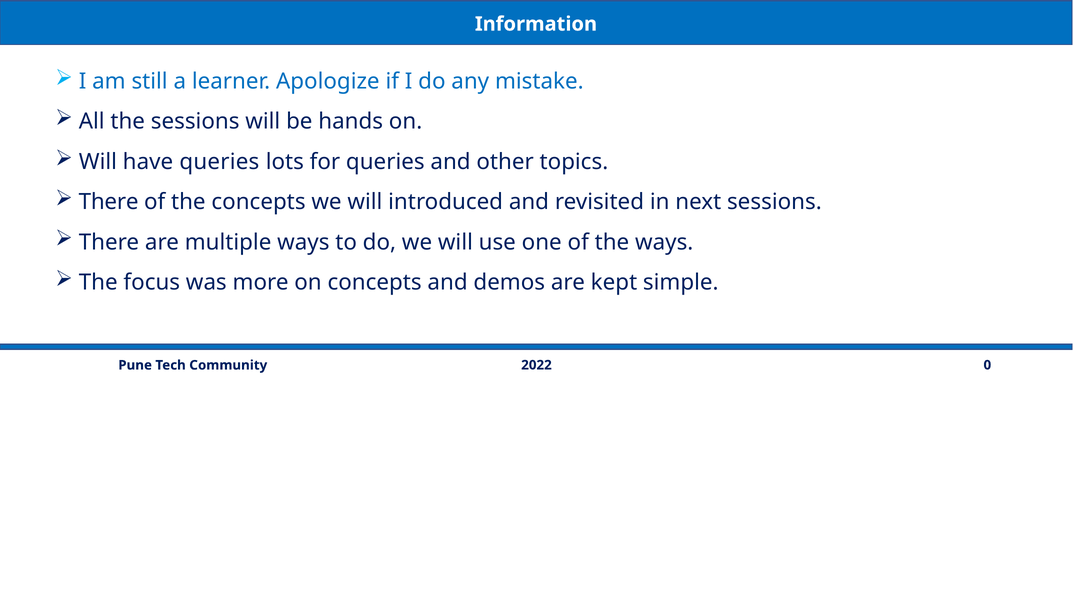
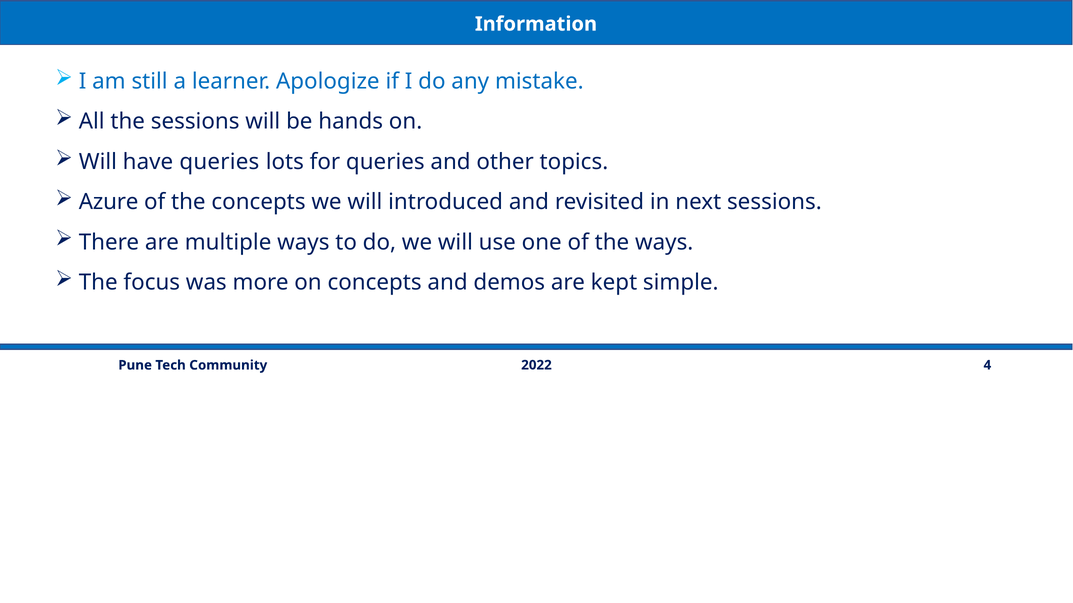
There: There -> Azure (109, 202)
0: 0 -> 4 (987, 365)
